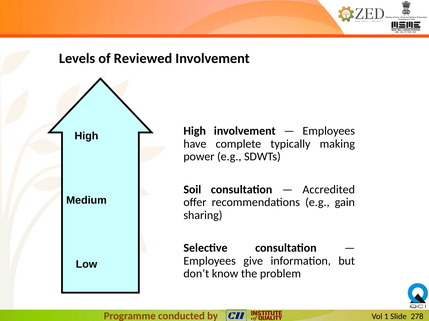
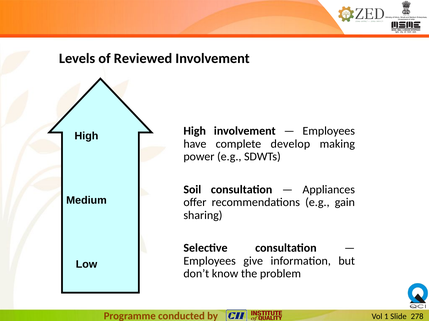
typically: typically -> develop (290, 144)
Accredited: Accredited -> Appliances (329, 190)
